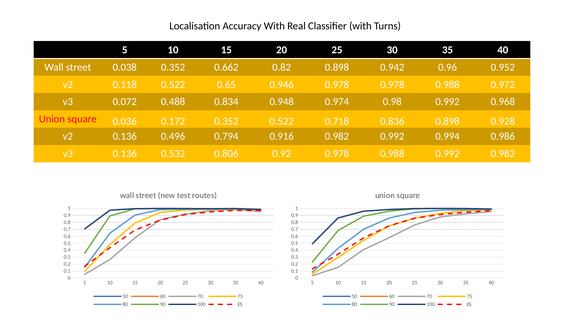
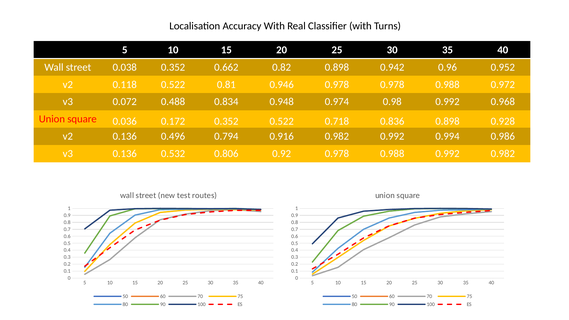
0.65: 0.65 -> 0.81 (226, 85)
